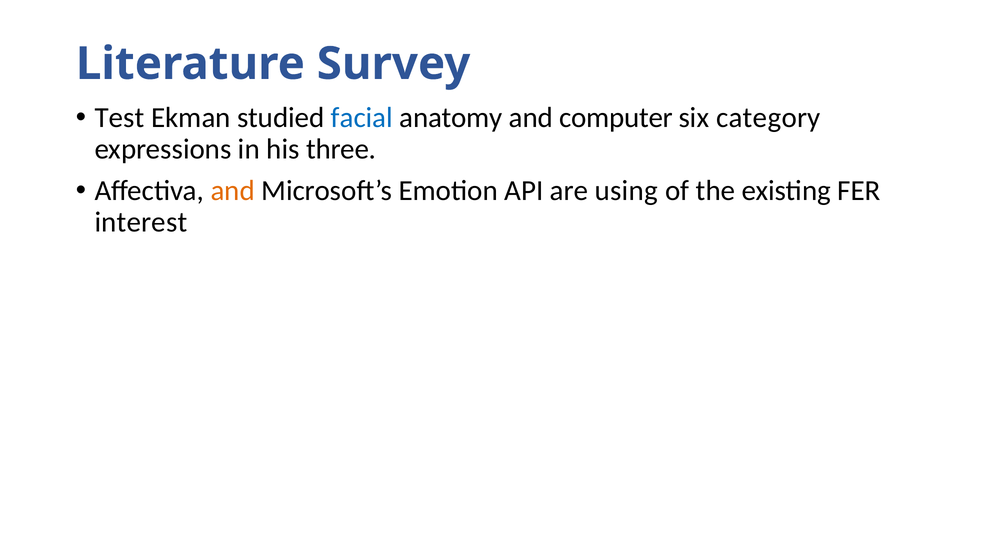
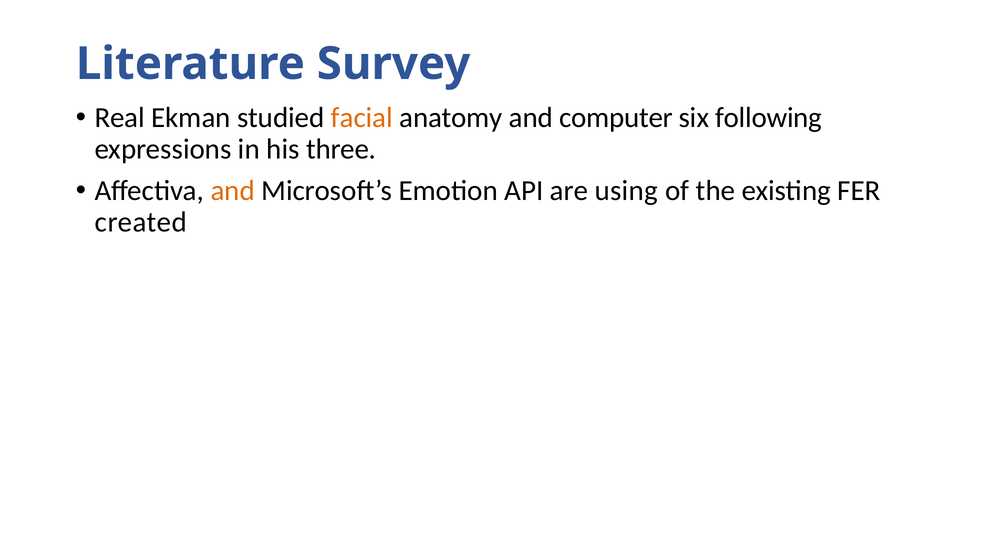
Test: Test -> Real (120, 118)
facial colour: blue -> orange (362, 118)
category: category -> following (769, 118)
interest: interest -> created (141, 222)
